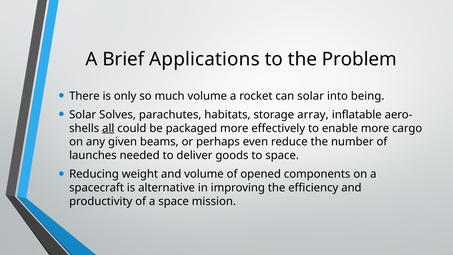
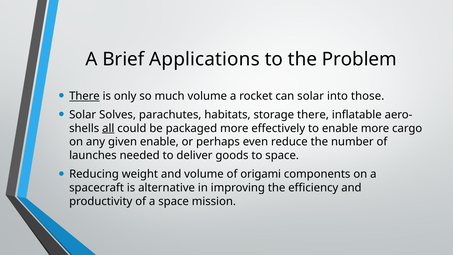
There underline: none -> present (84, 96)
being: being -> those (368, 96)
storage array: array -> there (313, 115)
given beams: beams -> enable (159, 142)
opened: opened -> origami (261, 174)
